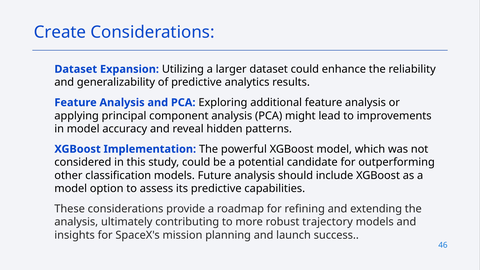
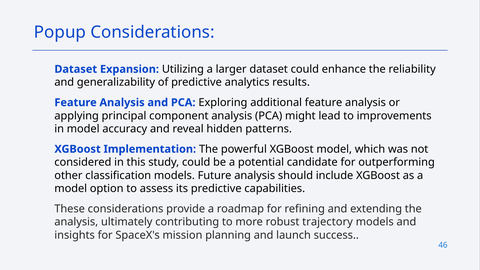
Create: Create -> Popup (60, 32)
